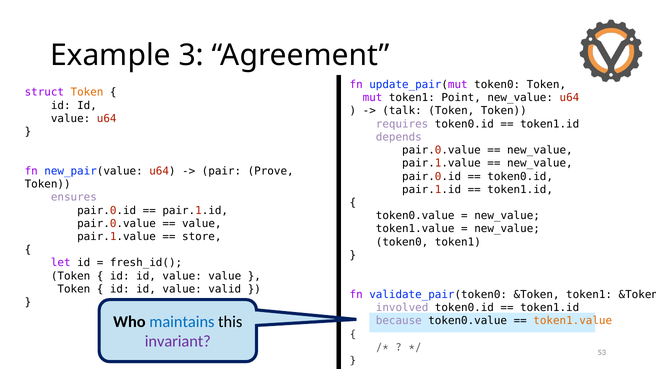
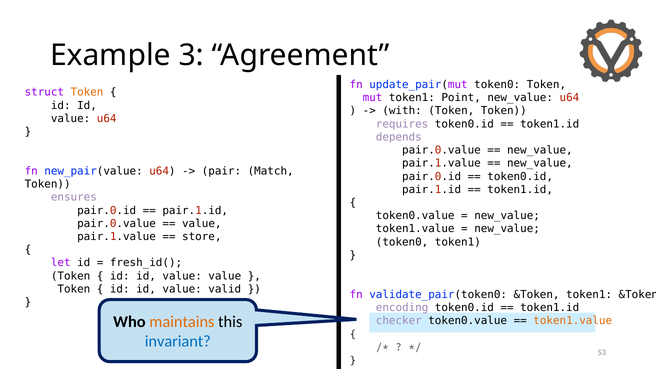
talk: talk -> with (402, 111)
Prove: Prove -> Match (271, 171)
involved: involved -> encoding (402, 308)
maintains colour: blue -> orange (182, 322)
because: because -> checker (399, 321)
invariant colour: purple -> blue (178, 342)
